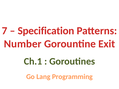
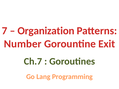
Specification: Specification -> Organization (46, 31)
Ch.1: Ch.1 -> Ch.7 (33, 61)
